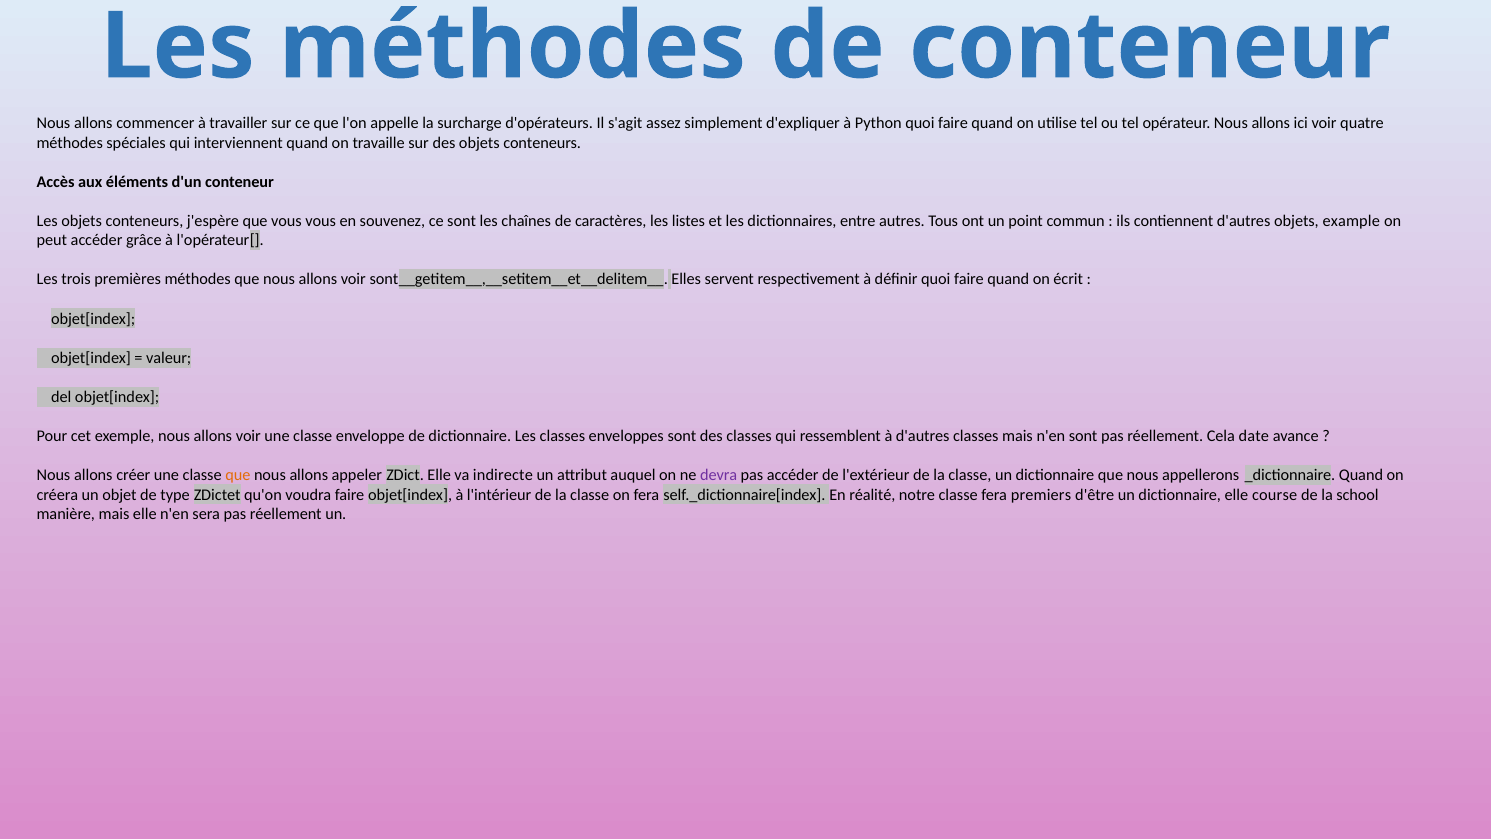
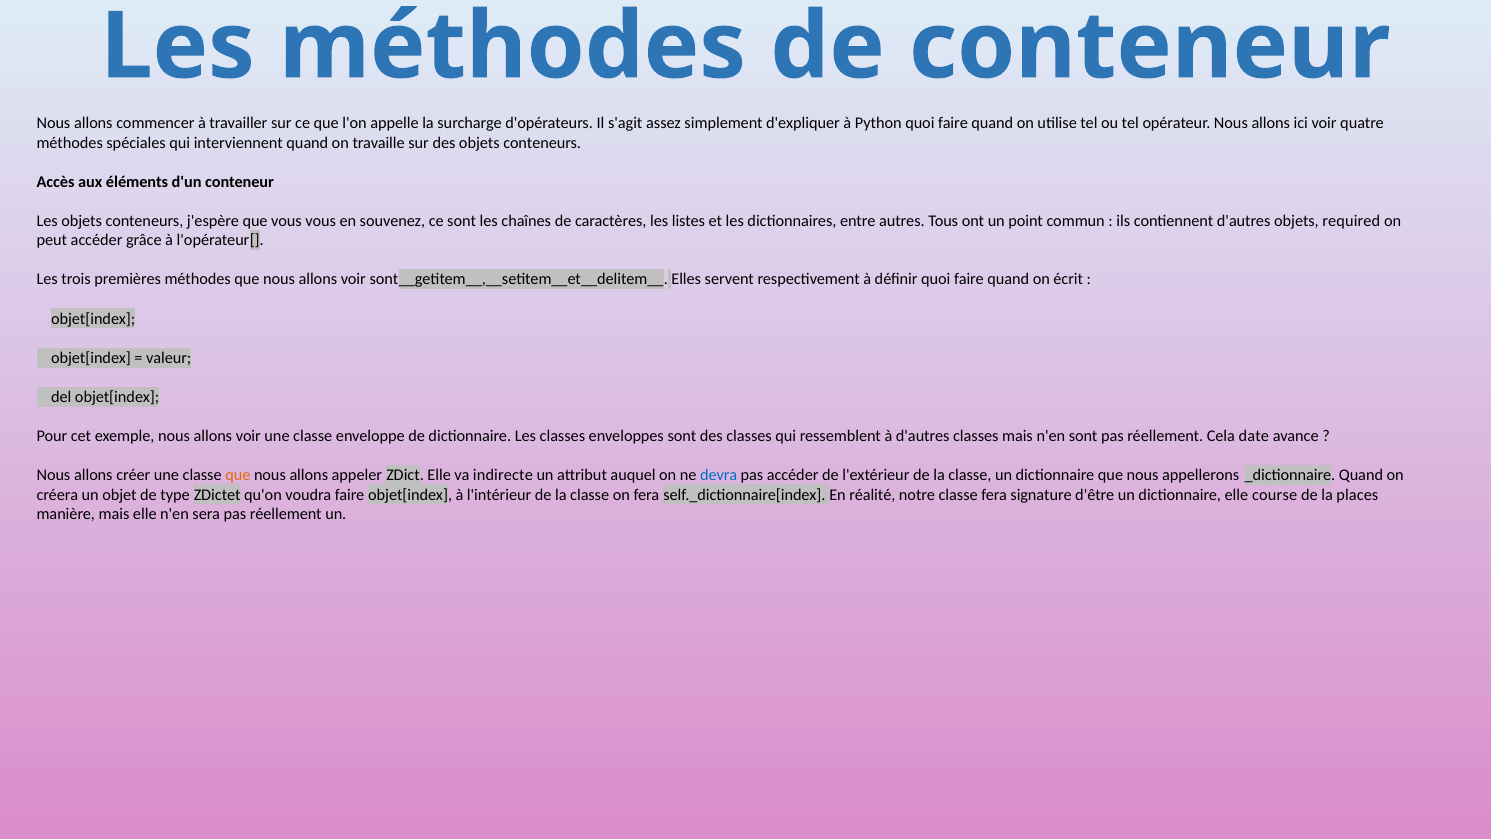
example: example -> required (1351, 221)
devra colour: purple -> blue (719, 475)
premiers: premiers -> signature (1041, 494)
school: school -> places (1357, 494)
